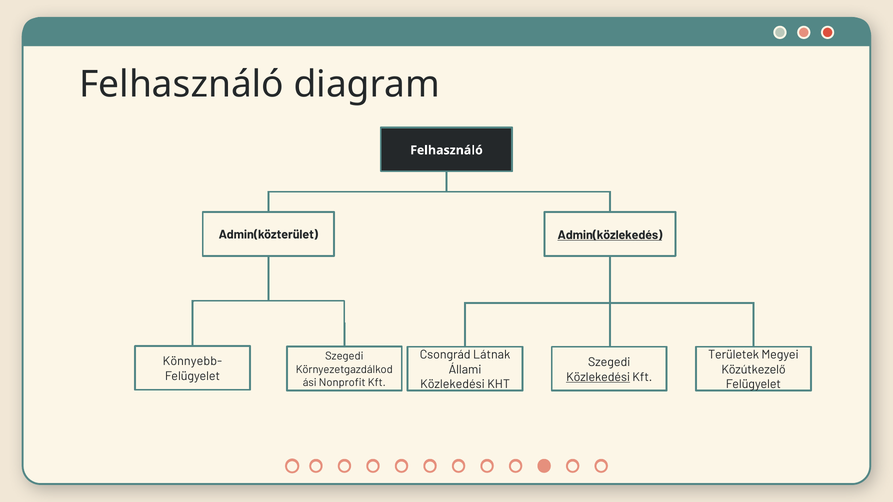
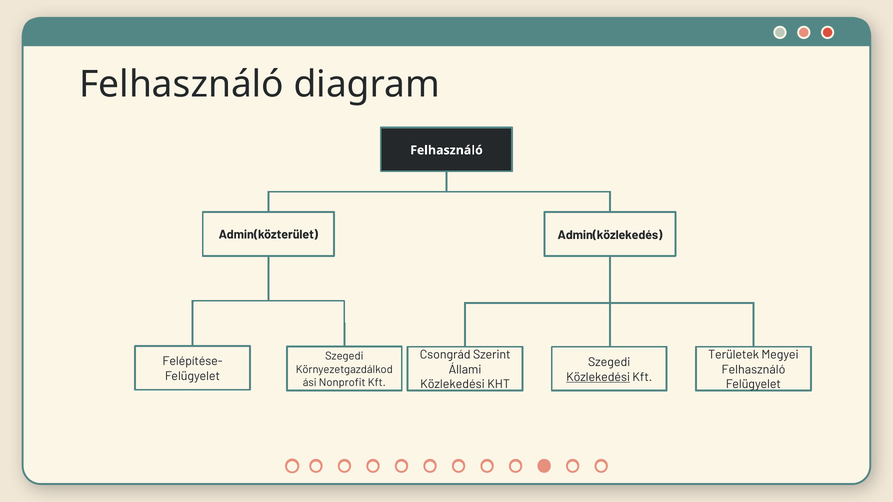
Admin(közlekedés underline: present -> none (610, 235)
Látnak: Látnak -> Szerint (492, 355)
Könnyebb-: Könnyebb- -> Felépítése- (193, 362)
Közútkezelő: Közútkezelő -> Felhasználó (753, 370)
